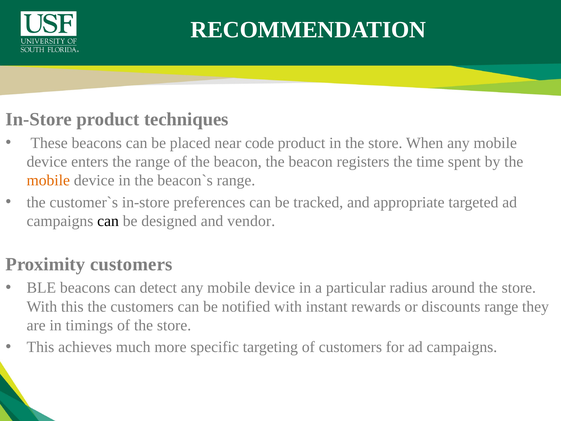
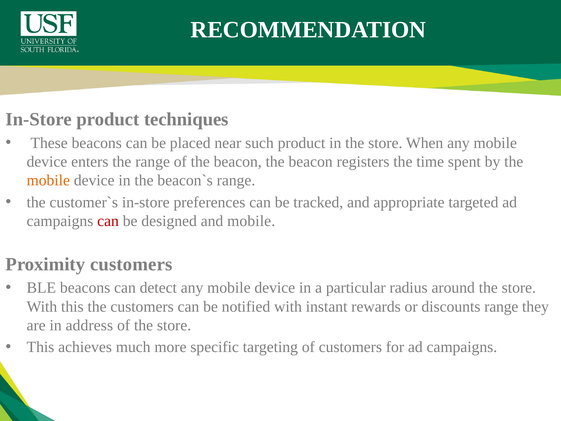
code: code -> such (259, 143)
can colour: black -> red (108, 221)
and vendor: vendor -> mobile (251, 221)
timings: timings -> address (89, 325)
